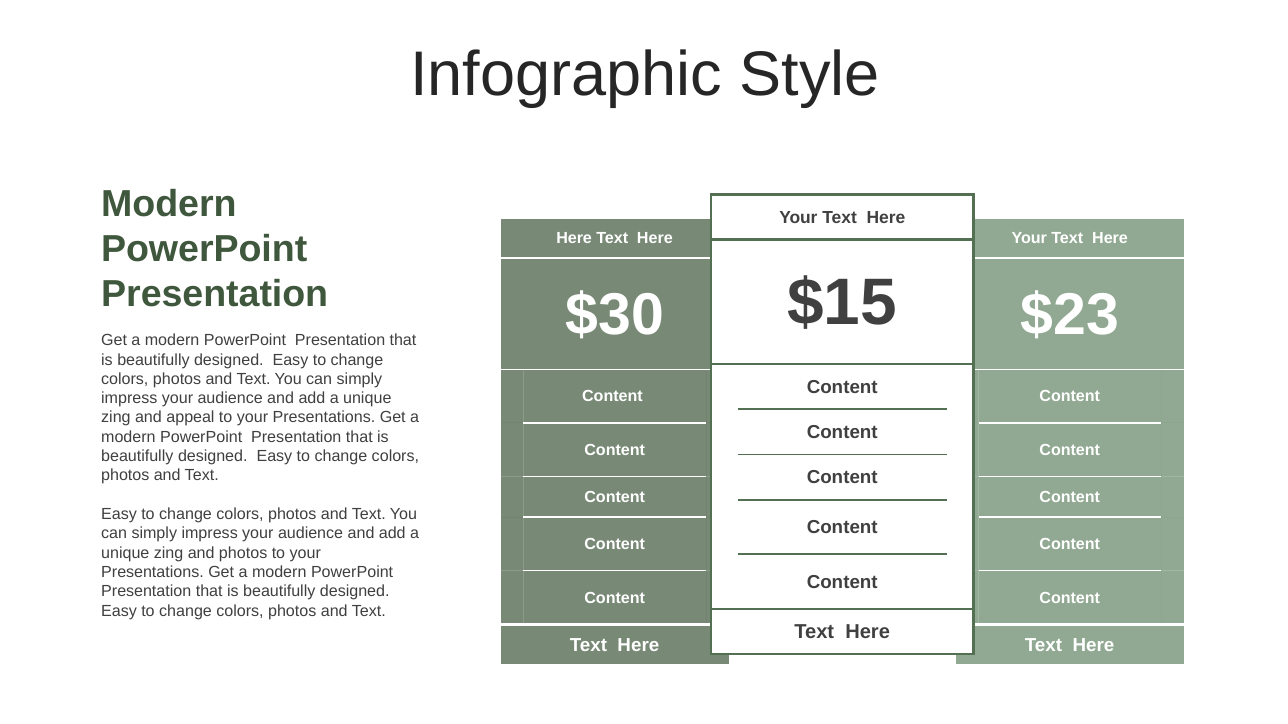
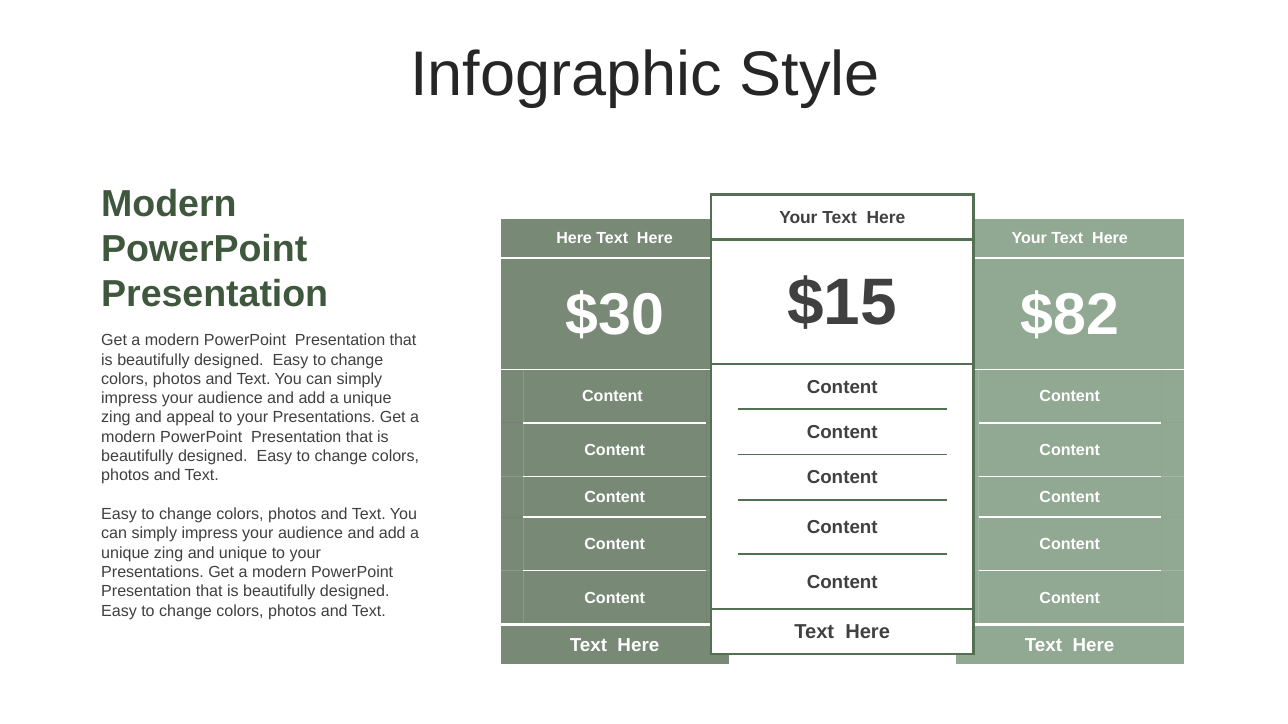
$23: $23 -> $82 (1070, 315)
and photos: photos -> unique (243, 553)
